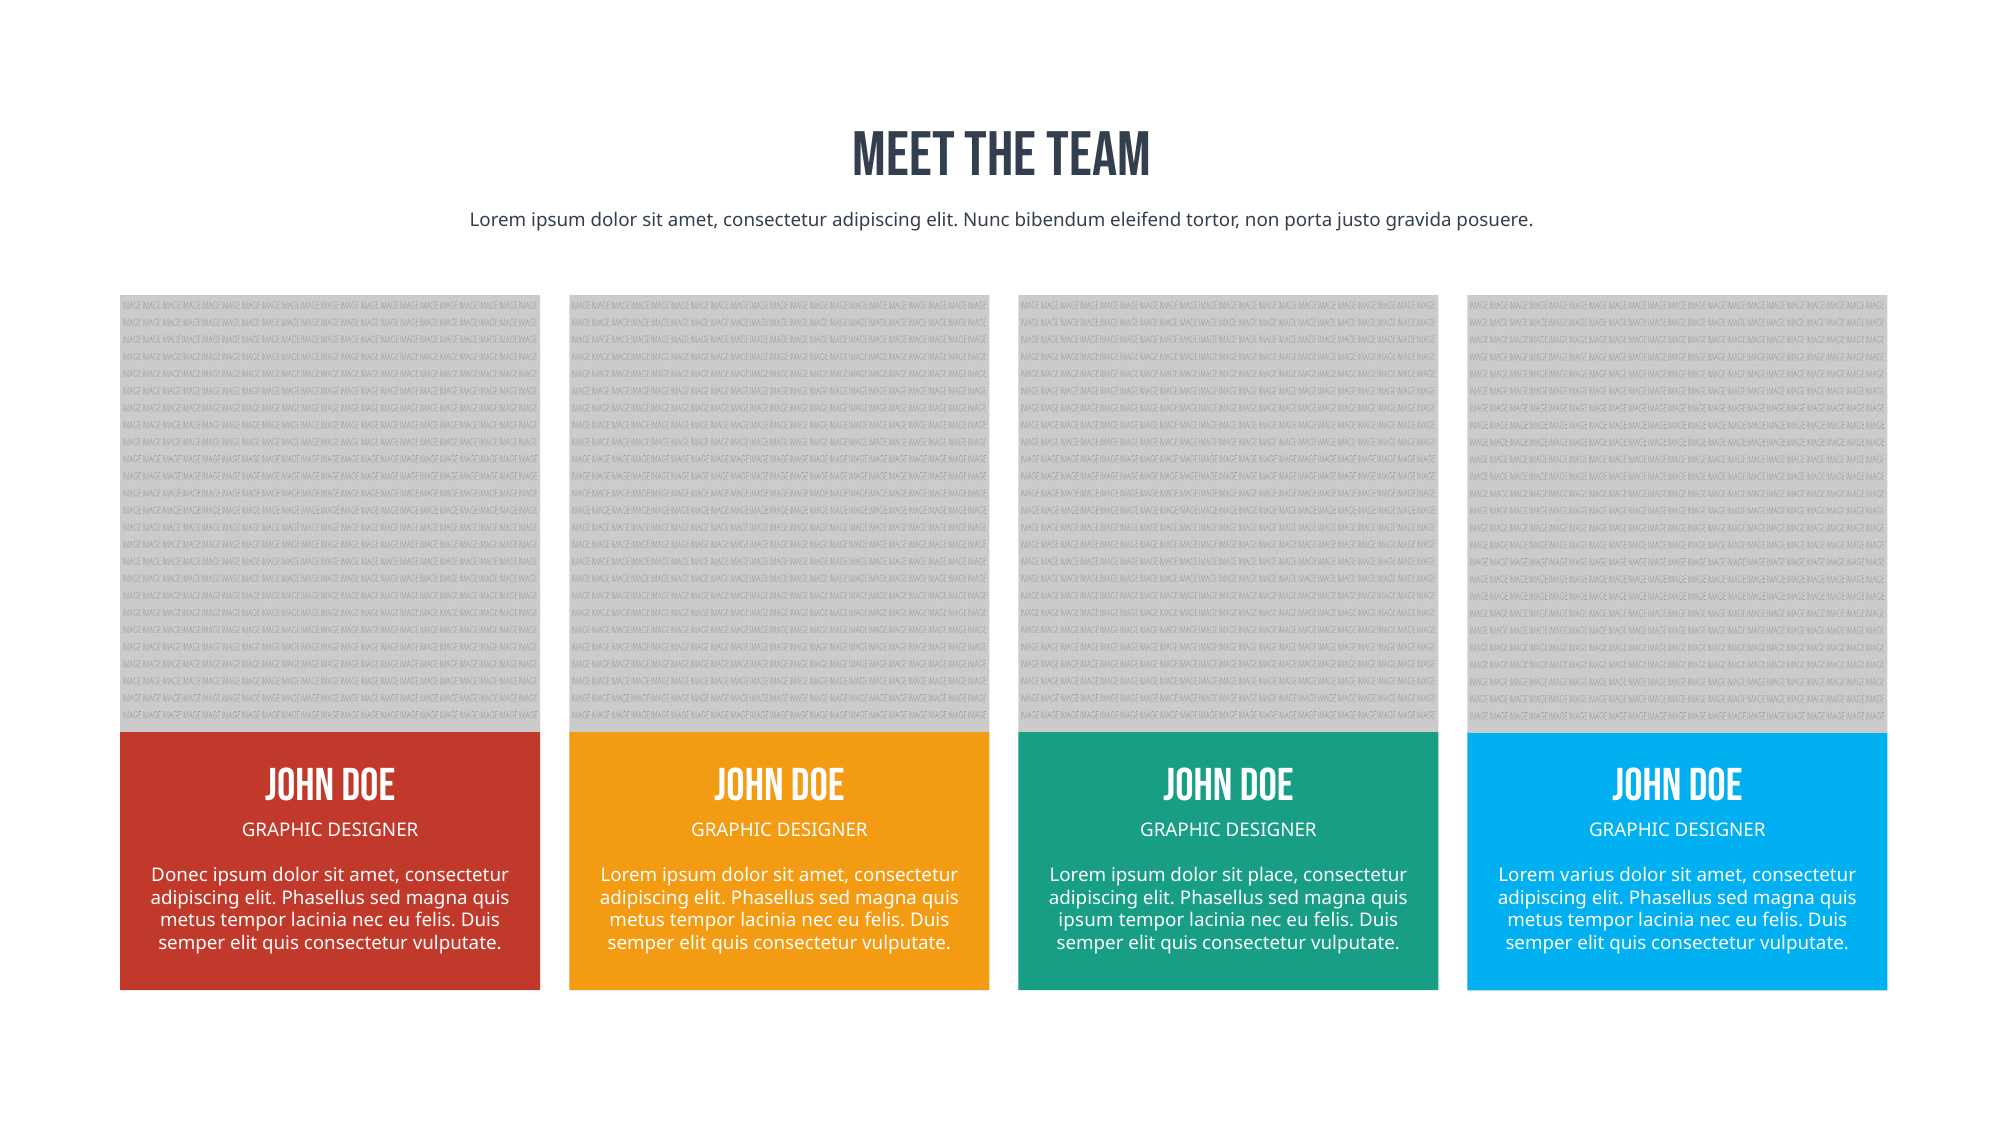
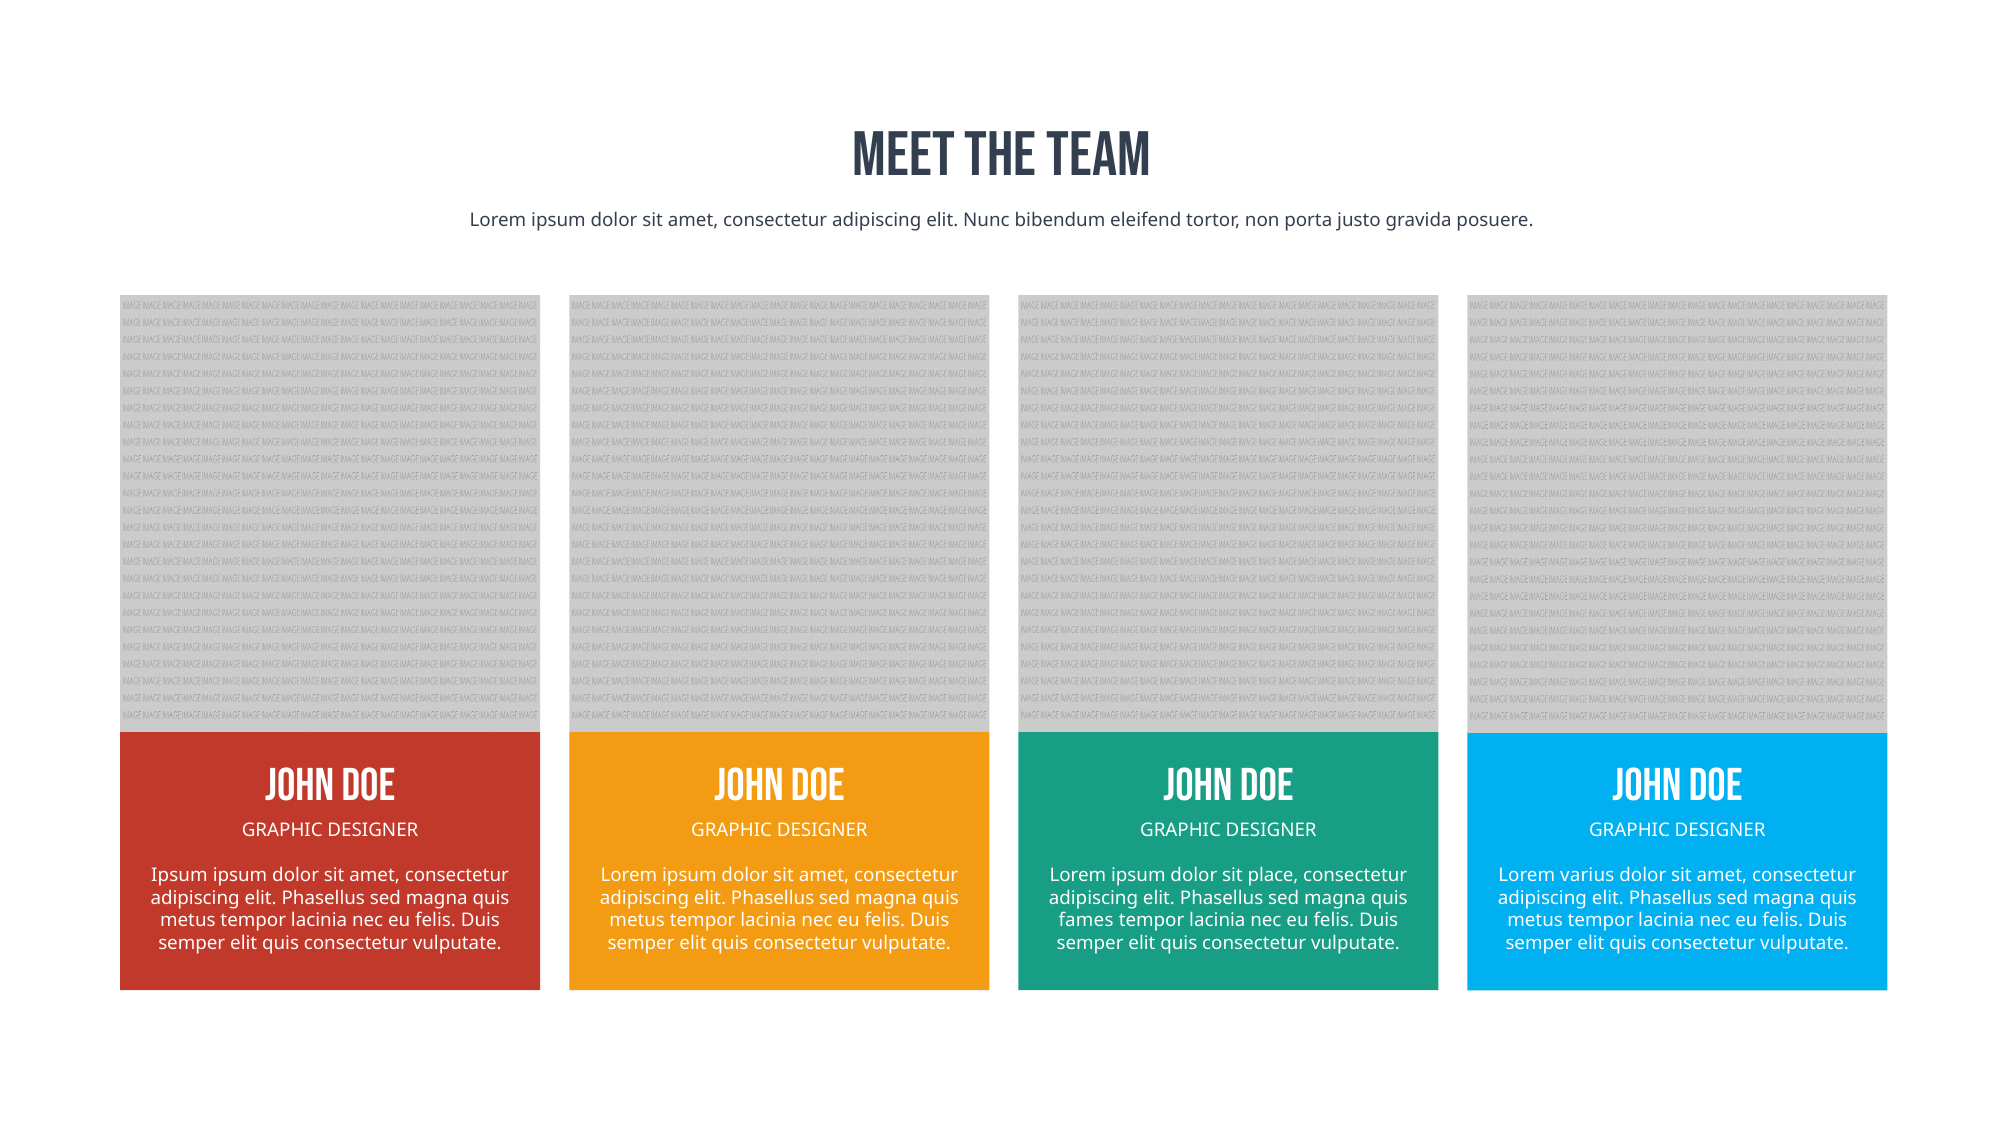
Donec: Donec -> Ipsum (179, 876)
ipsum: ipsum -> fames (1086, 921)
